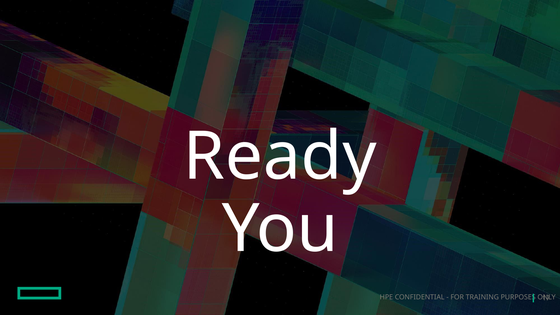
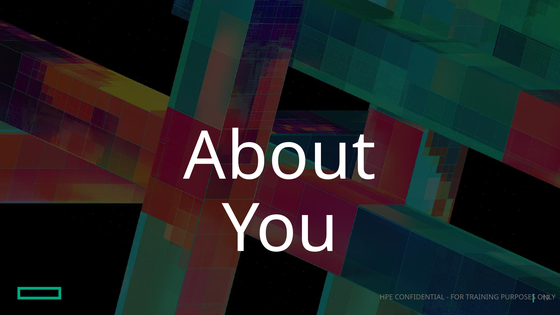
Ready: Ready -> About (280, 157)
